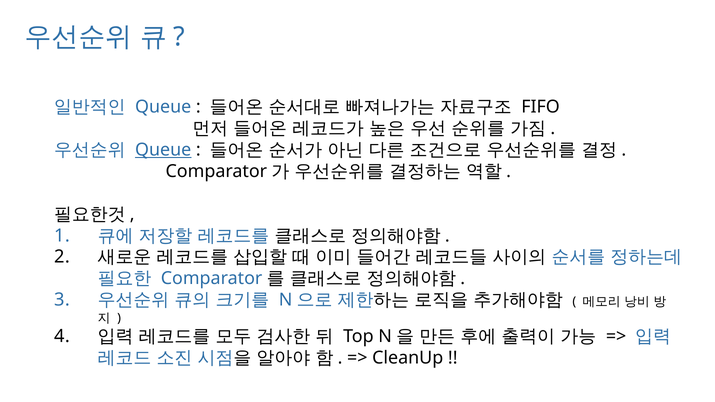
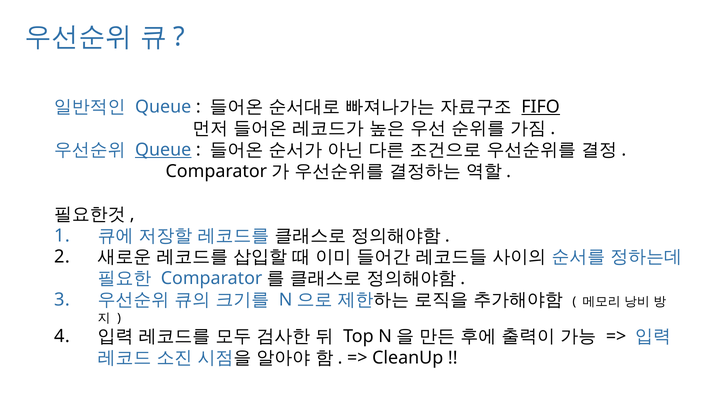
FIFO underline: none -> present (541, 107)
